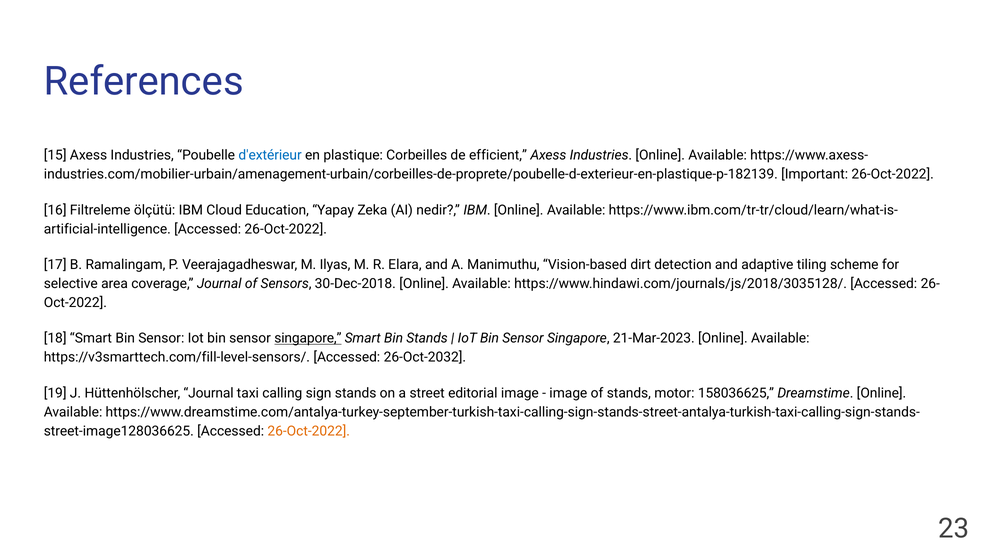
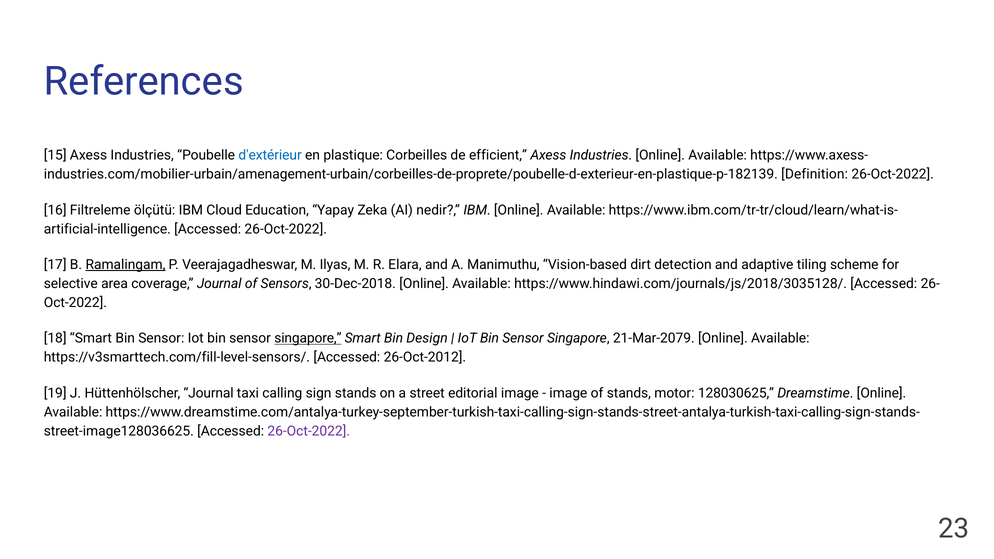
Important: Important -> Definition (815, 174)
Ramalingam underline: none -> present (125, 265)
Bin Stands: Stands -> Design (427, 338)
21-Mar-2023: 21-Mar-2023 -> 21-Mar-2079 (654, 338)
26-Oct-2032: 26-Oct-2032 -> 26-Oct-2012 (425, 357)
158036625: 158036625 -> 128030625 (736, 393)
26-Oct-2022 colour: orange -> purple (309, 431)
